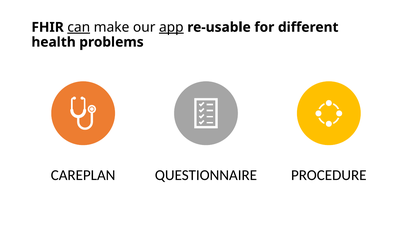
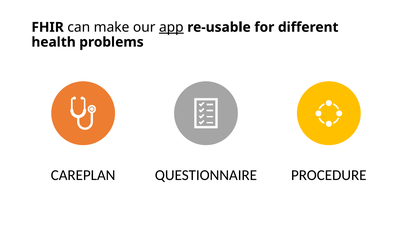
can underline: present -> none (79, 27)
